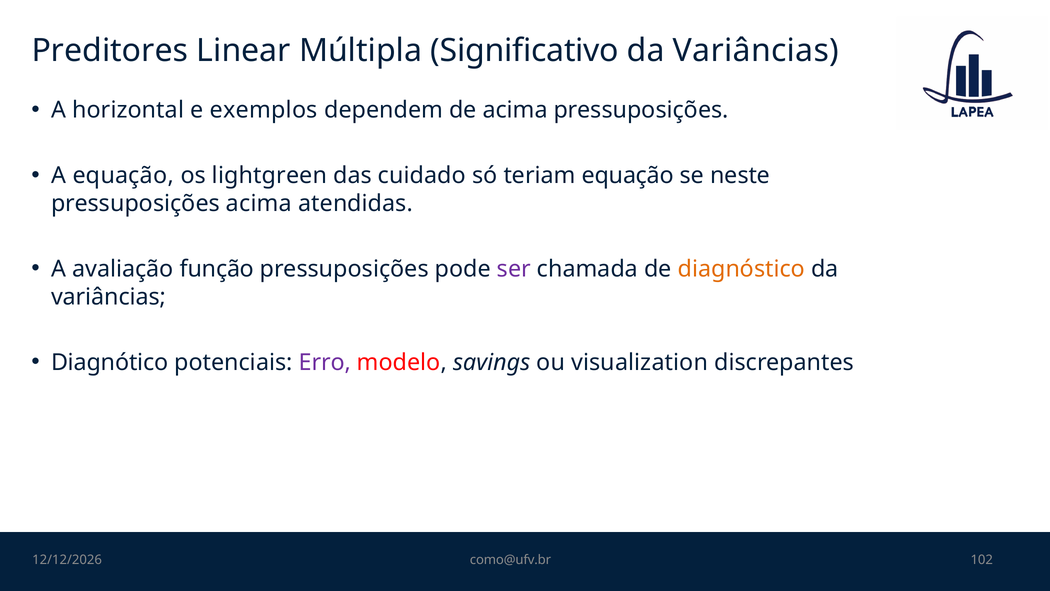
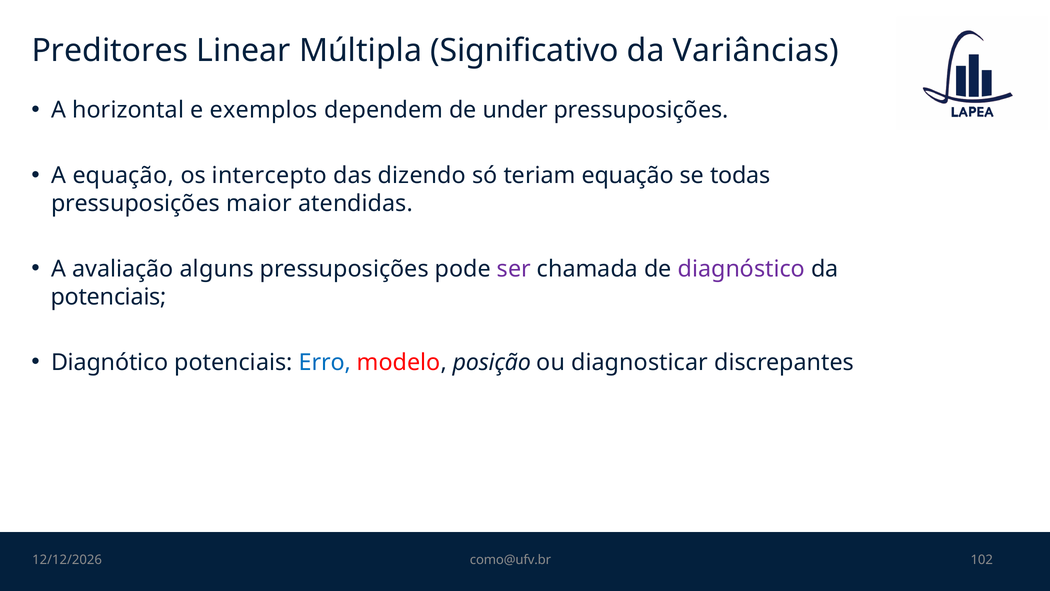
de acima: acima -> under (515, 110)
lightgreen: lightgreen -> intercepto (269, 175)
cuidado: cuidado -> dizendo (422, 175)
neste: neste -> todas (740, 175)
pressuposições acima: acima -> maior (259, 203)
função: função -> alguns (217, 269)
diagnóstico colour: orange -> purple (741, 269)
variâncias: variâncias -> potenciais (109, 297)
Erro colour: purple -> blue (325, 362)
savings: savings -> posição (492, 362)
visualization: visualization -> diagnosticar (640, 362)
